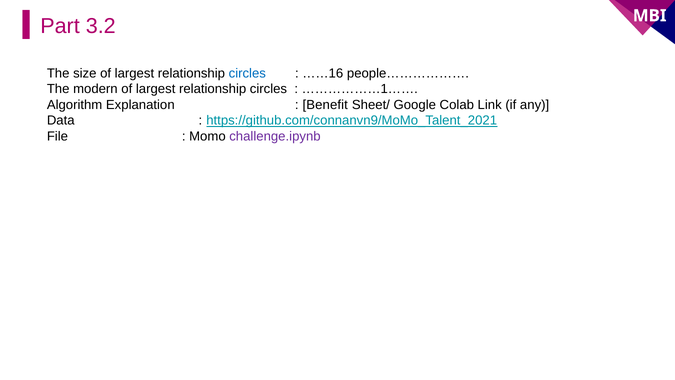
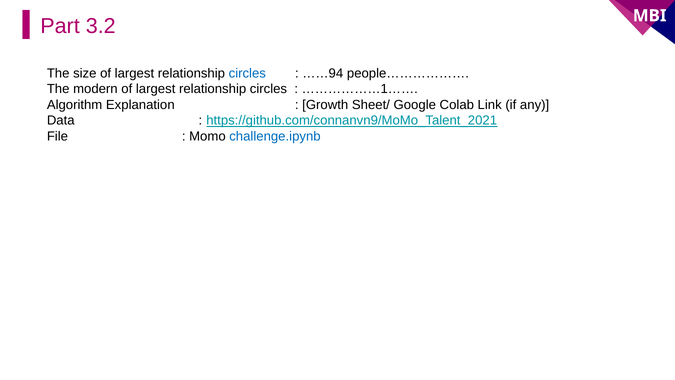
……16: ……16 -> ……94 (323, 73)
Benefit: Benefit -> Growth (325, 105)
challenge.ipynb colour: purple -> blue (275, 136)
